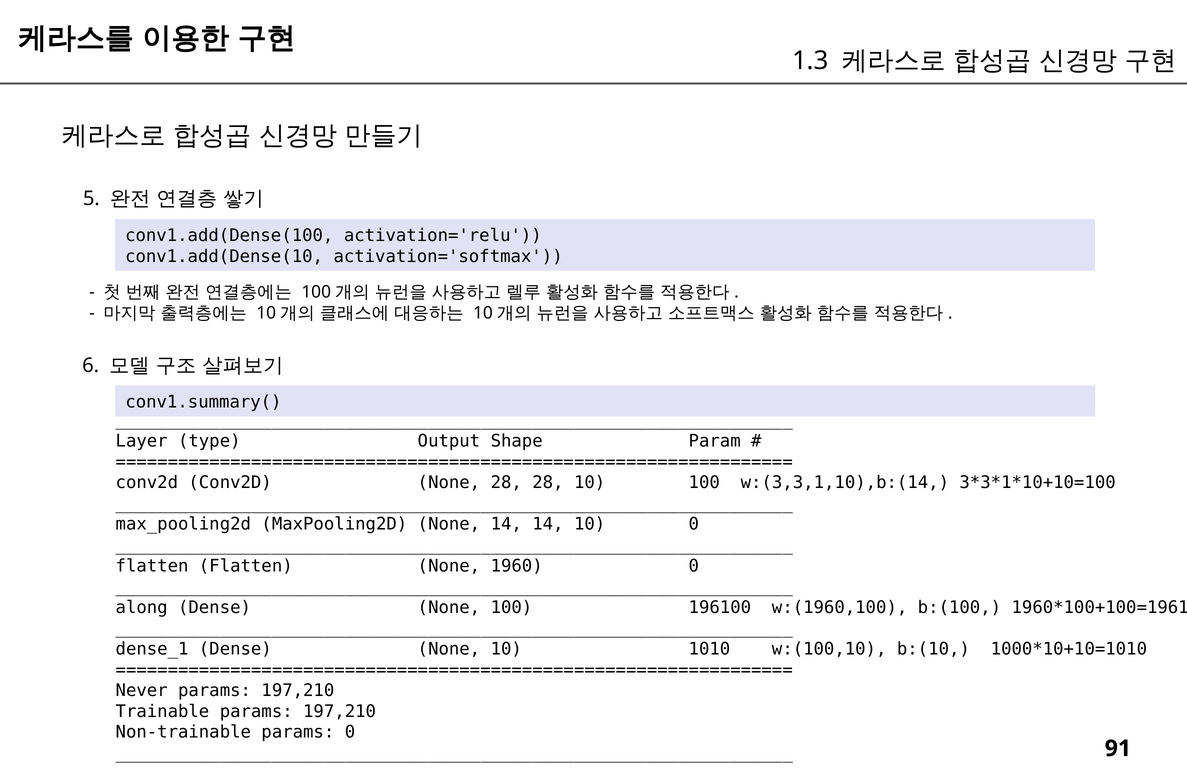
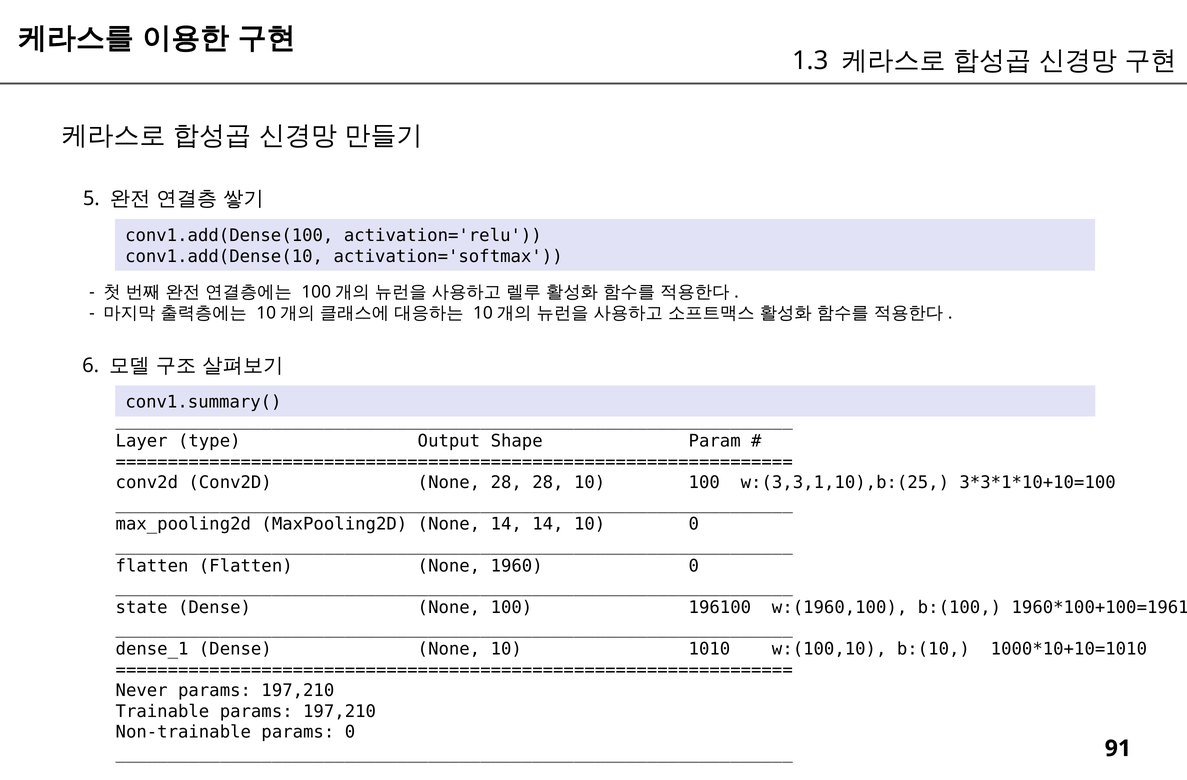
w:(3,3,1,10),b:(14: w:(3,3,1,10),b:(14 -> w:(3,3,1,10),b:(25 (845, 482)
along: along -> state (142, 607)
